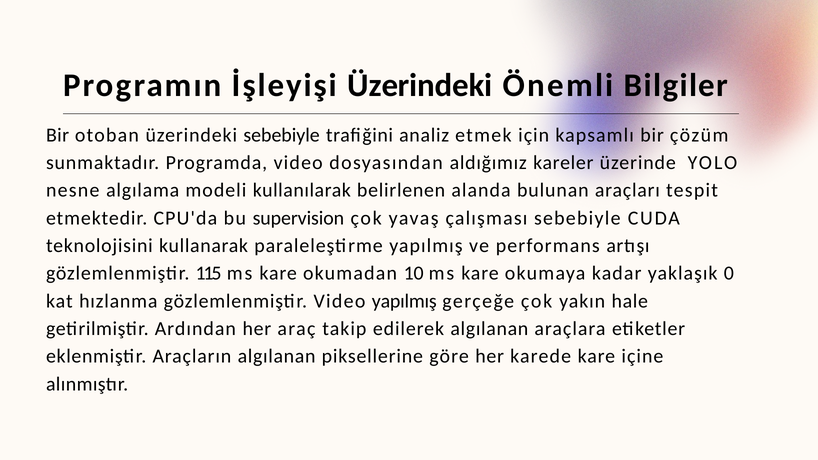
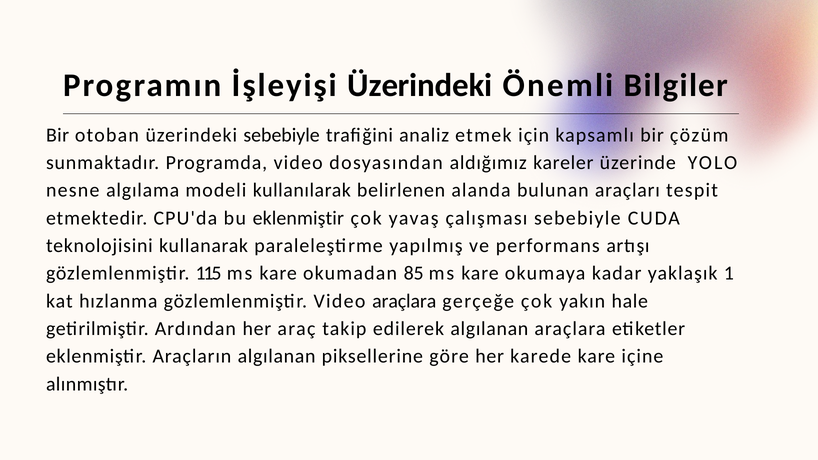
bu supervision: supervision -> eklenmiştir (298, 218)
10: 10 -> 85 (414, 273)
0: 0 -> 1 (729, 273)
Video yapılmış: yapılmış -> araçlara (404, 301)
